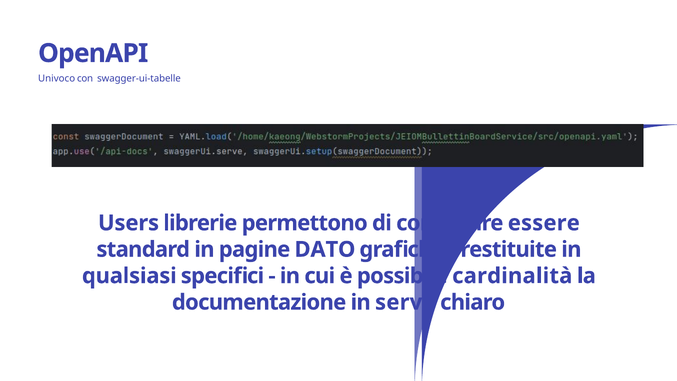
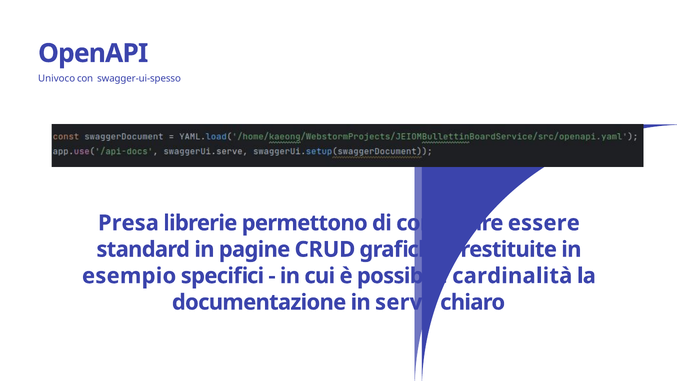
swagger-ui-tabelle: swagger-ui-tabelle -> swagger-ui-spesso (139, 78)
Users: Users -> Presa (128, 223)
DATO: DATO -> CRUD (325, 249)
qualsiasi: qualsiasi -> esempio (129, 276)
